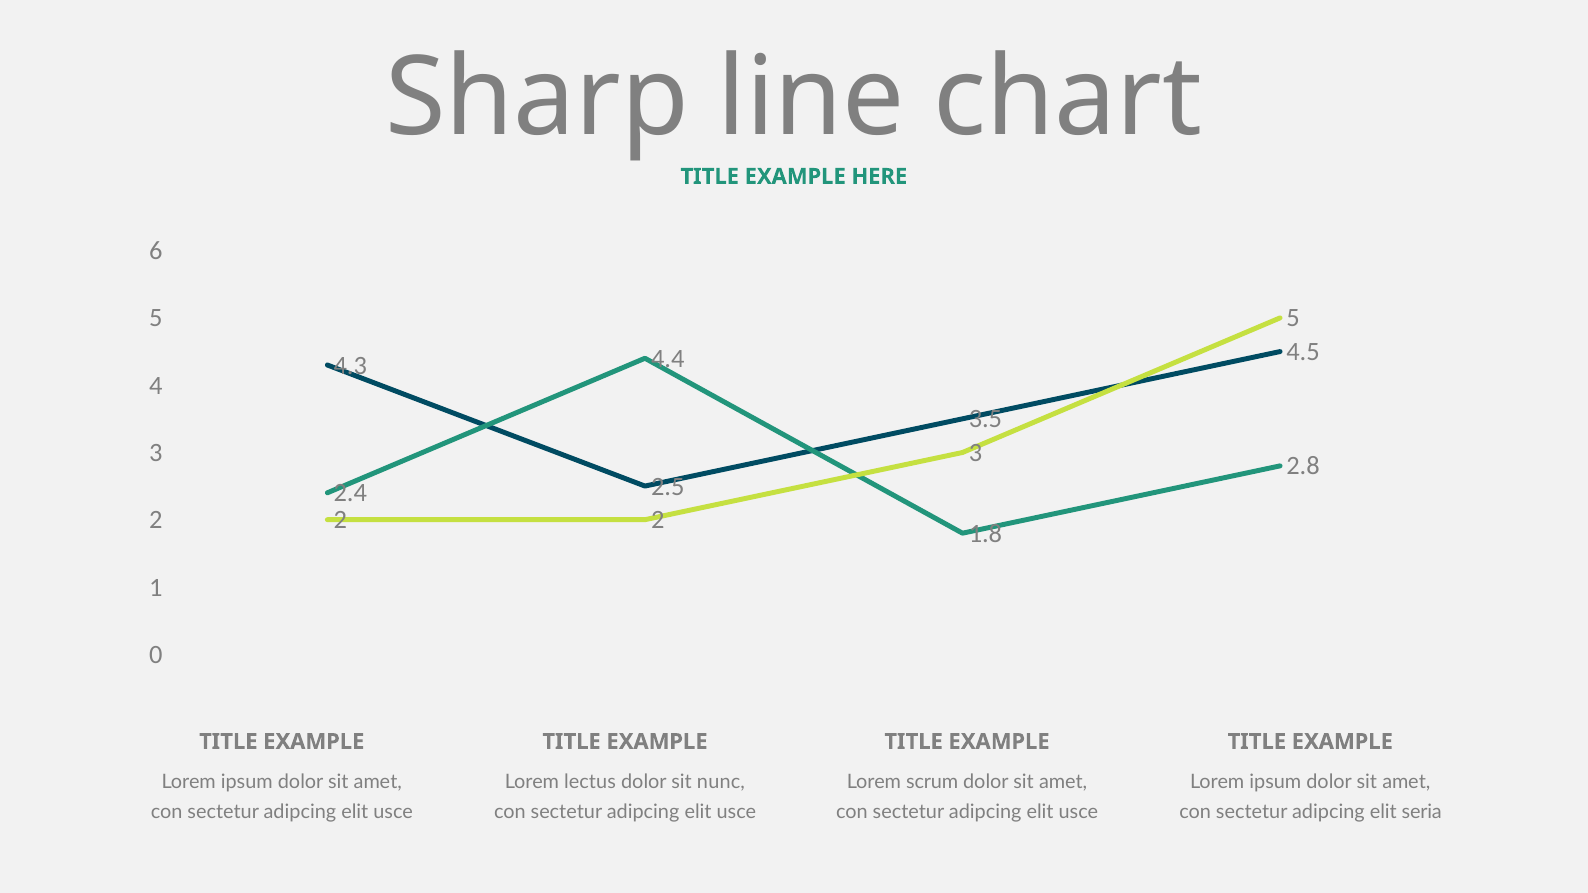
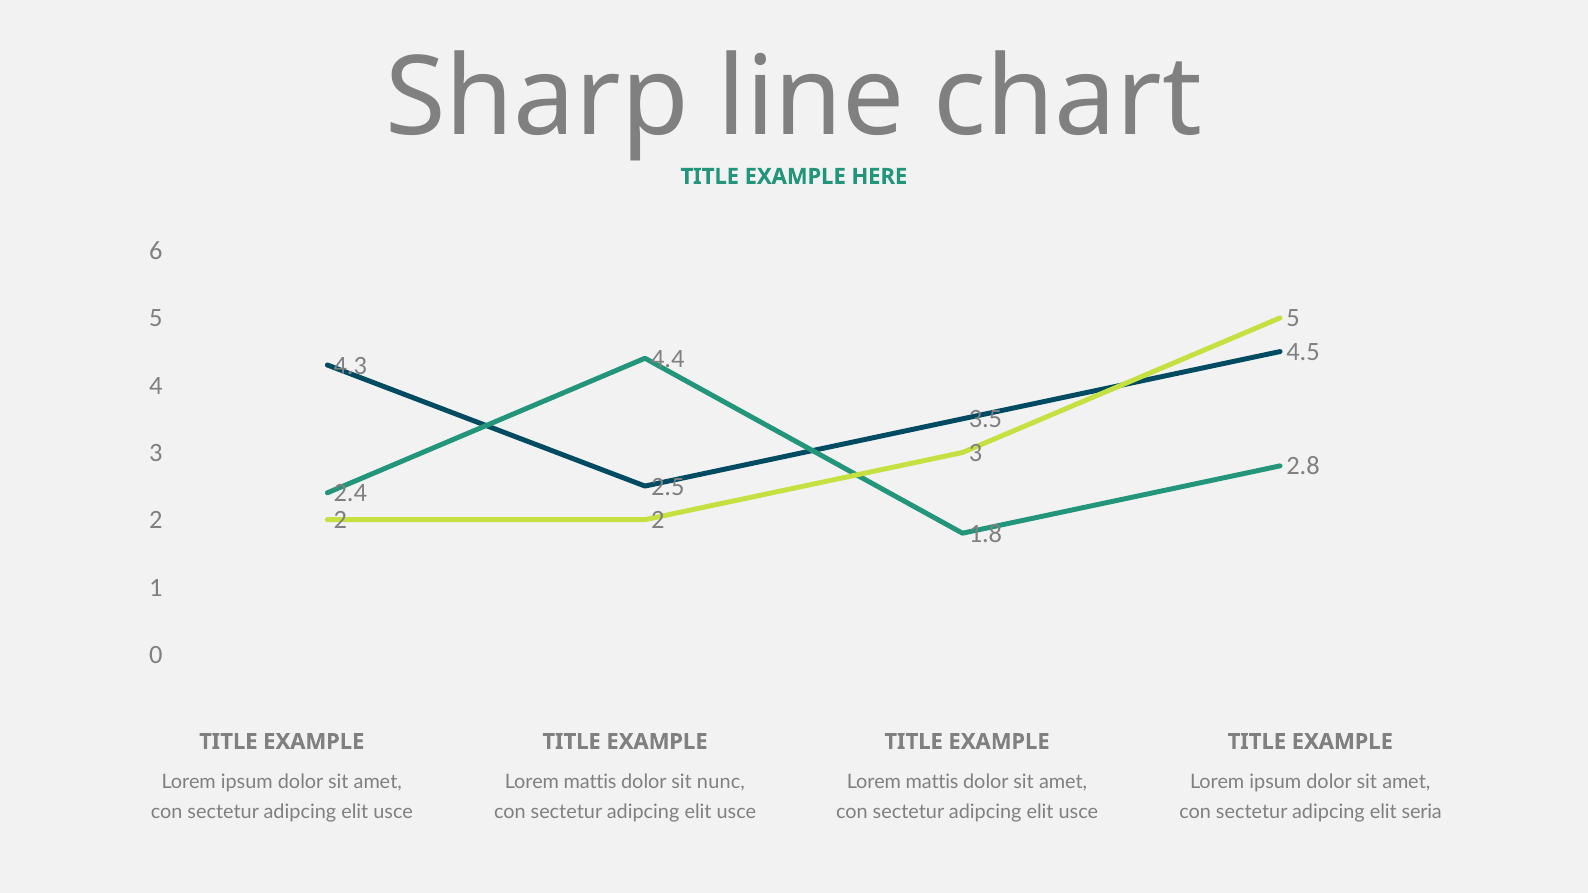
lectus: lectus -> mattis (590, 782)
scrum: scrum -> mattis (932, 782)
